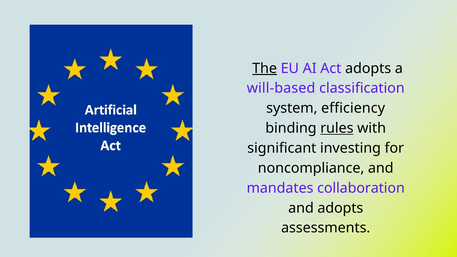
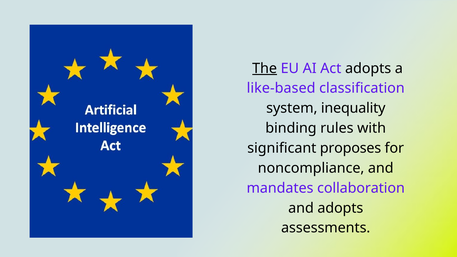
will-based: will-based -> like-based (281, 88)
efficiency: efficiency -> inequality (353, 108)
rules underline: present -> none (337, 128)
investing: investing -> proposes (351, 148)
